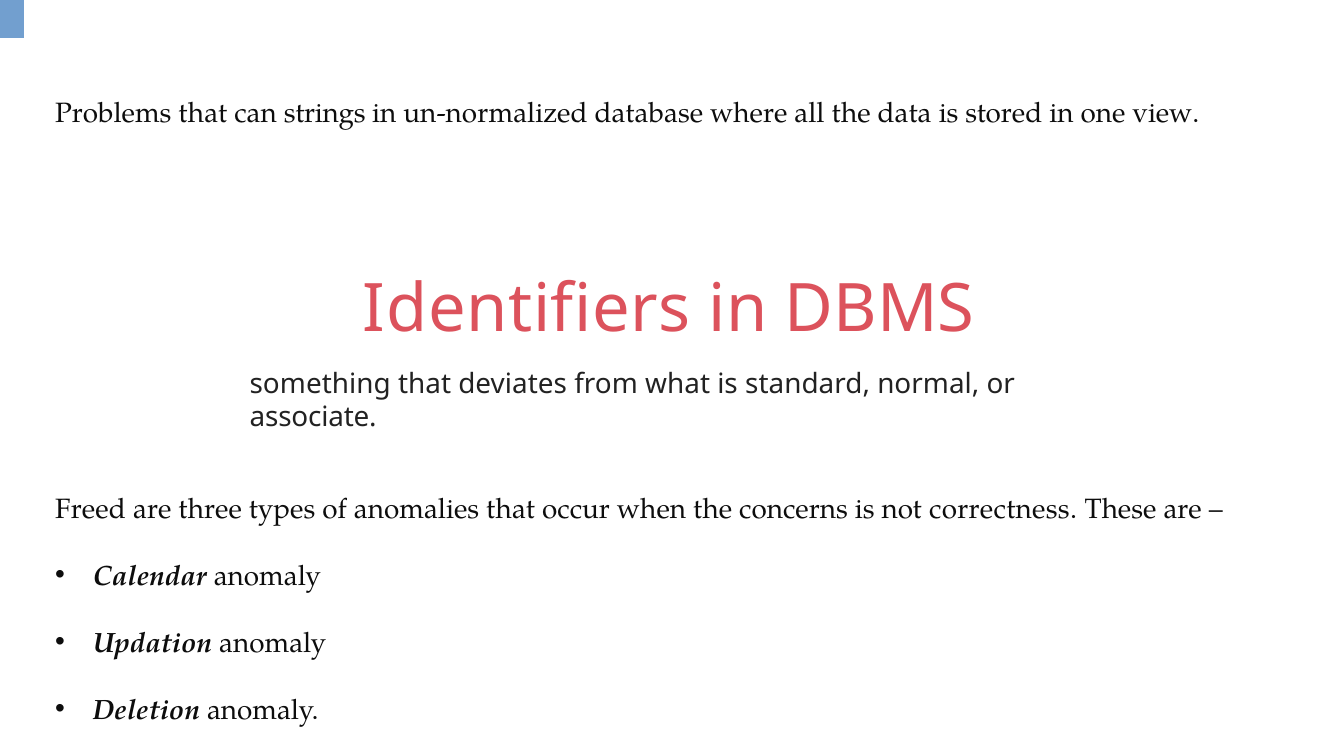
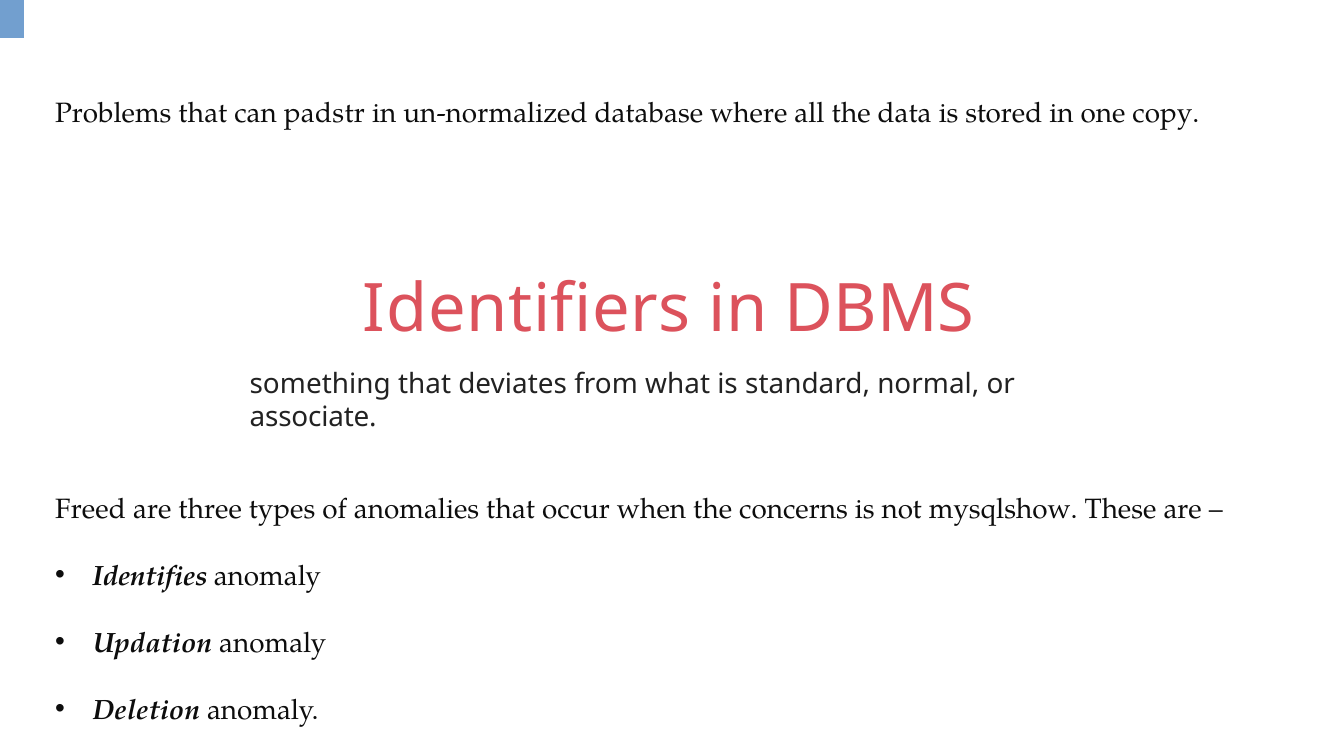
strings: strings -> padstr (324, 113)
view: view -> copy (1166, 113)
correctness: correctness -> mysqlshow (1003, 509)
Calendar: Calendar -> Identifies (150, 576)
